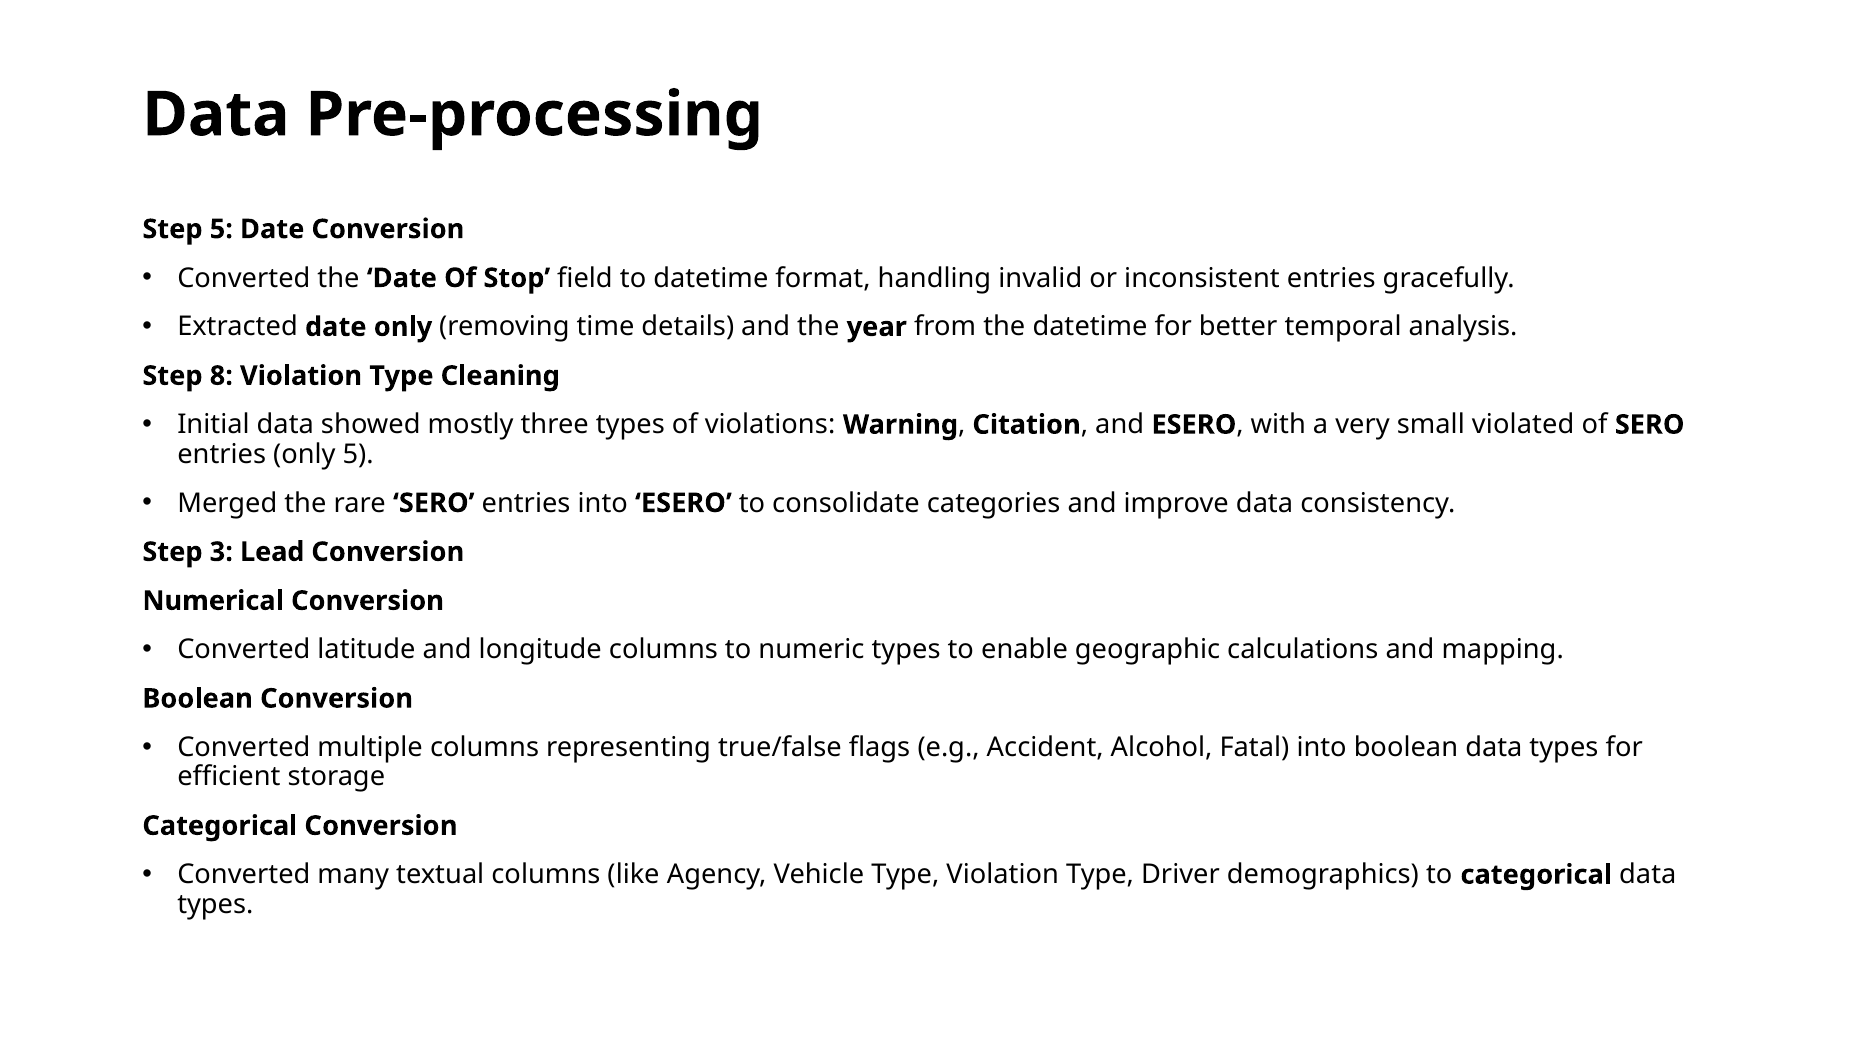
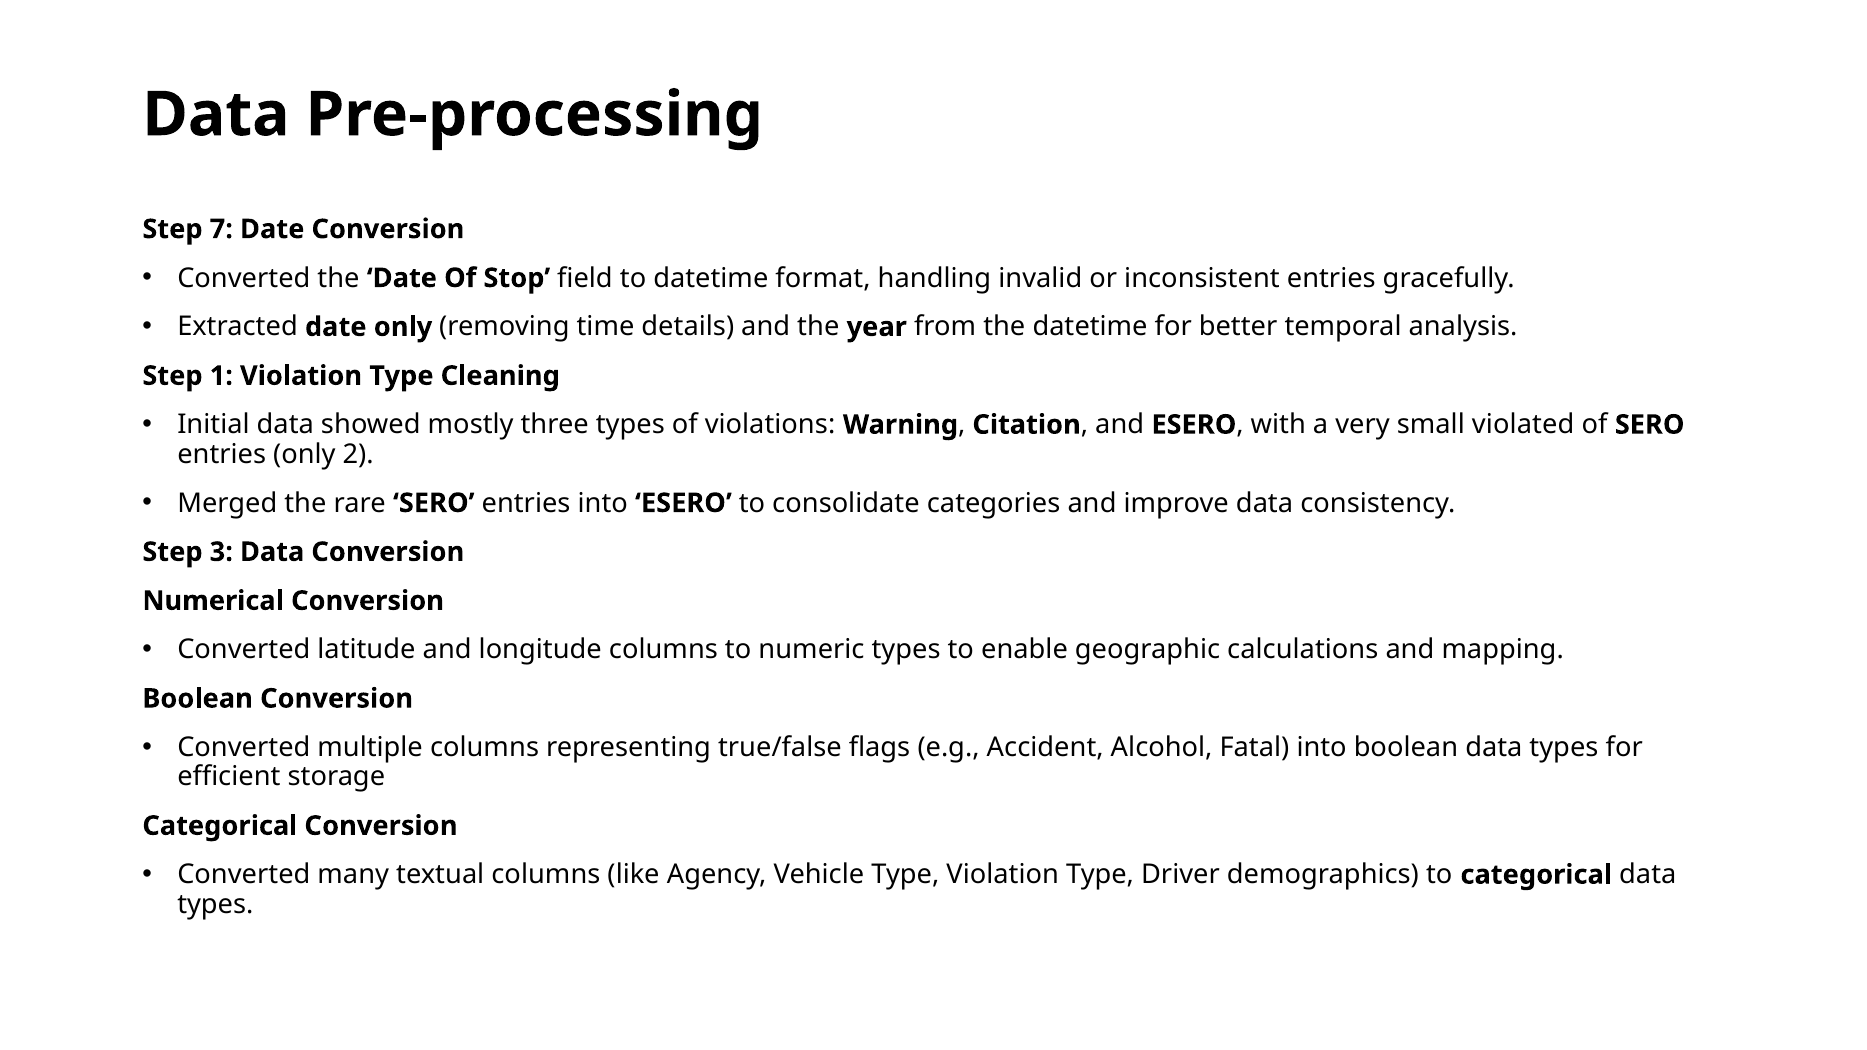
Step 5: 5 -> 7 (221, 229)
8: 8 -> 1 (221, 376)
only 5: 5 -> 2 (358, 454)
3 Lead: Lead -> Data (272, 552)
